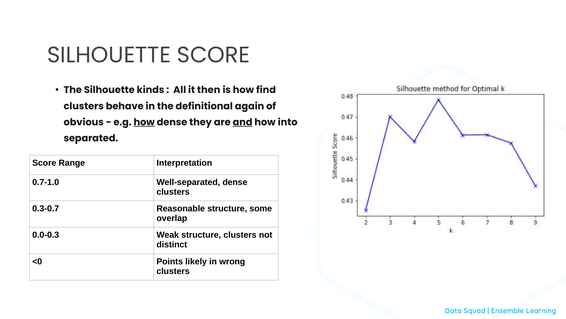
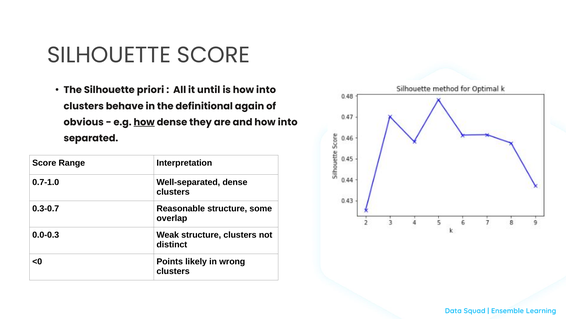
kinds: kinds -> priori (150, 90)
then: then -> until (209, 90)
is how find: find -> into (266, 90)
and underline: present -> none (243, 122)
